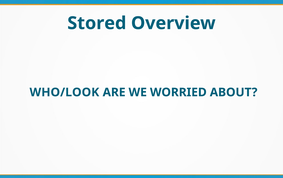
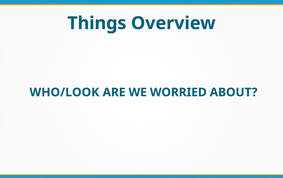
Stored: Stored -> Things (97, 23)
